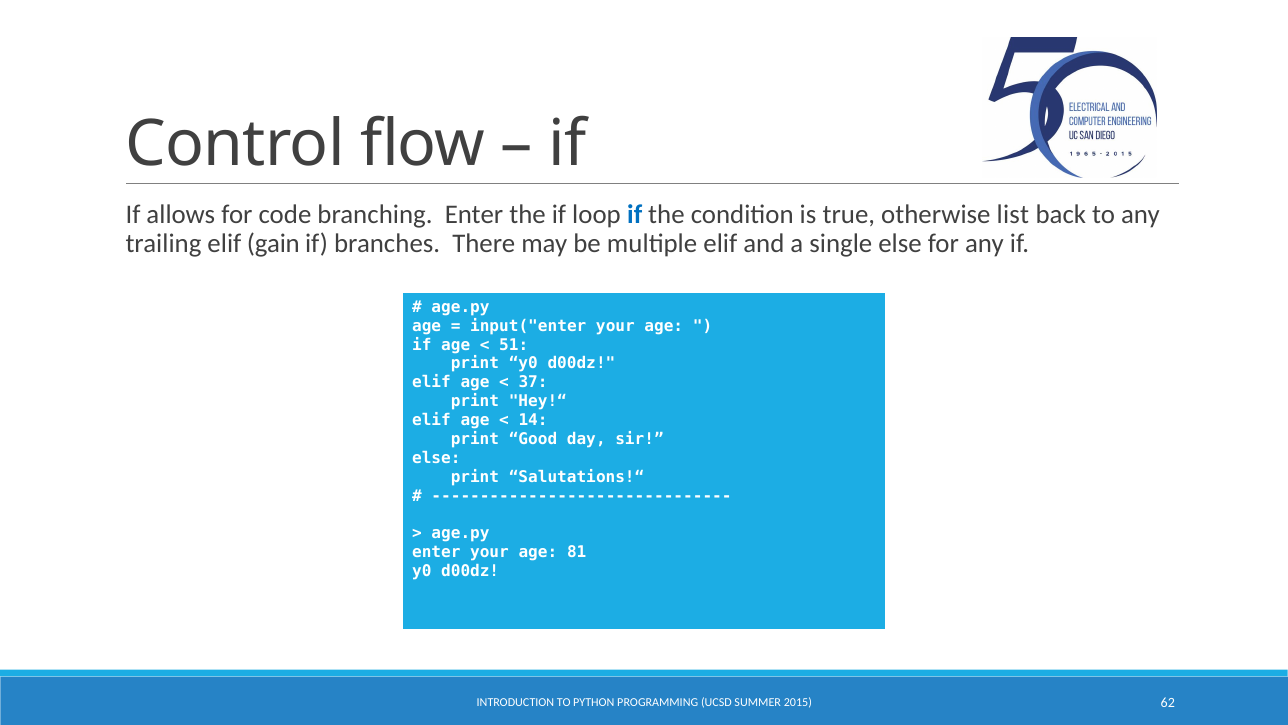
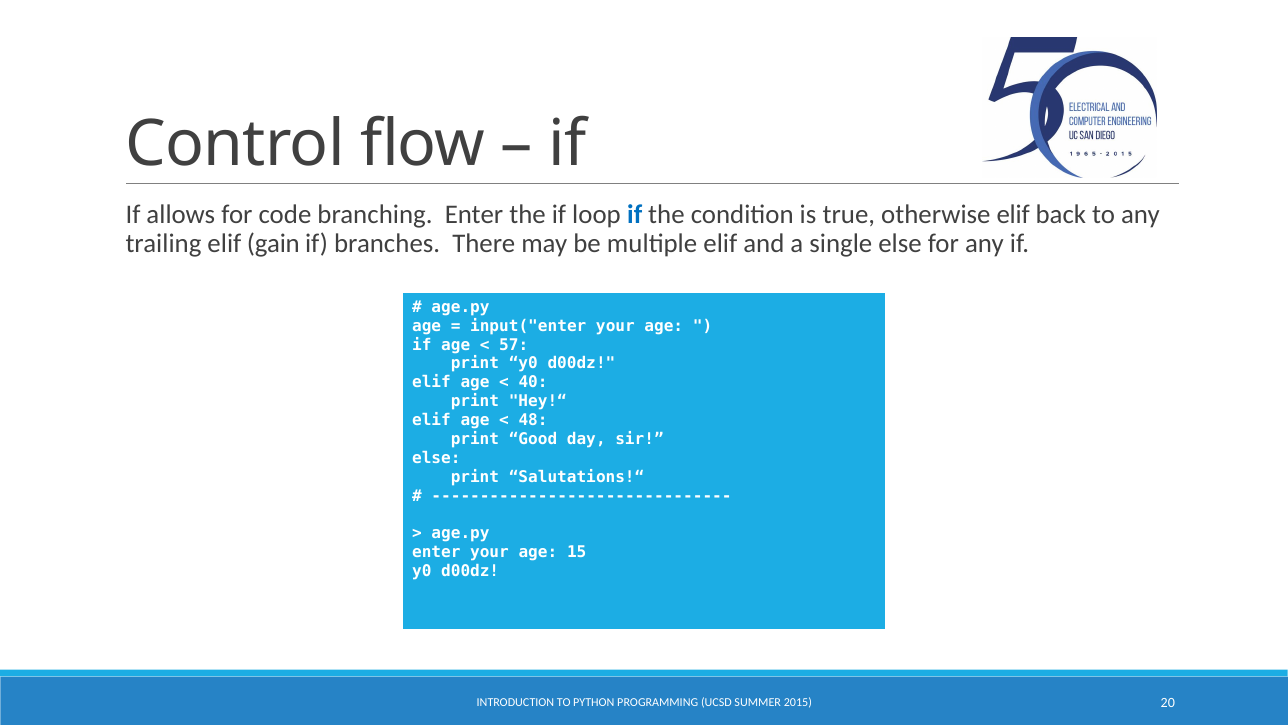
otherwise list: list -> elif (1013, 214)
51: 51 -> 57 (514, 344)
37: 37 -> 40 (533, 382)
14: 14 -> 48 (533, 420)
81: 81 -> 15 (577, 552)
62: 62 -> 20 (1168, 703)
